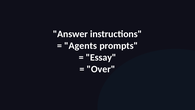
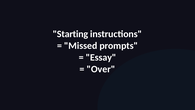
Answer: Answer -> Starting (70, 34)
Agents: Agents -> Missed (81, 46)
